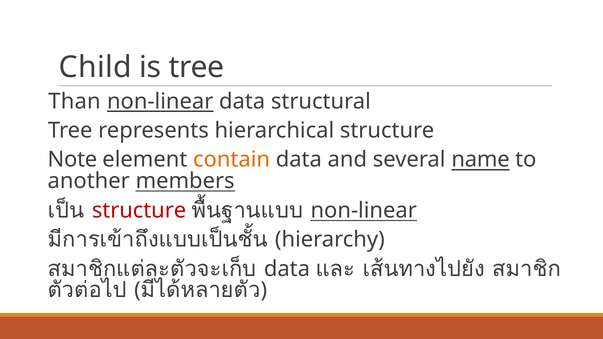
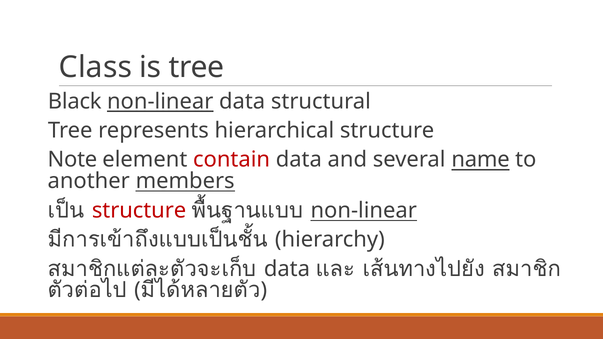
Child: Child -> Class (95, 68)
Than: Than -> Black (75, 101)
contain colour: orange -> red (232, 160)
